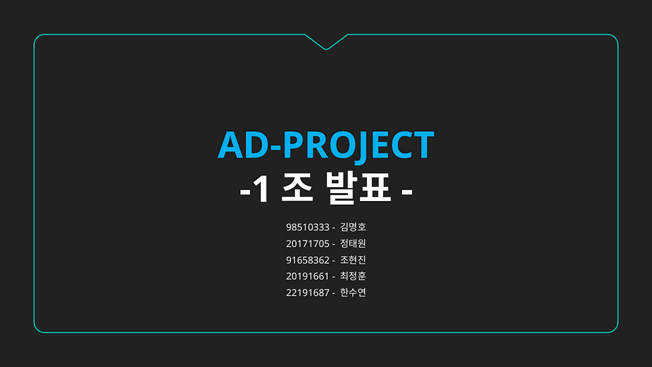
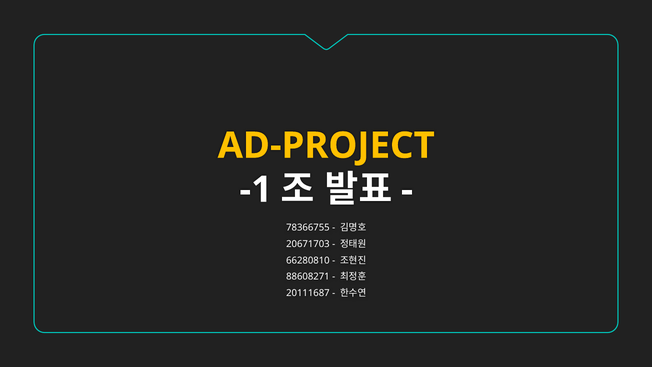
AD-PROJECT colour: light blue -> yellow (326, 146)
98510333: 98510333 -> 78366755 (308, 228)
20171705: 20171705 -> 20671703 (308, 244)
91658362: 91658362 -> 66280810 (308, 260)
20191661: 20191661 -> 88608271 (308, 277)
22191687: 22191687 -> 20111687 (308, 293)
